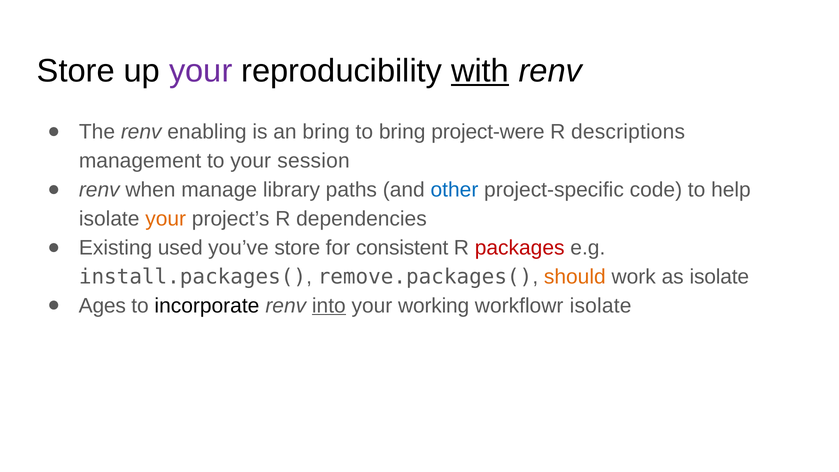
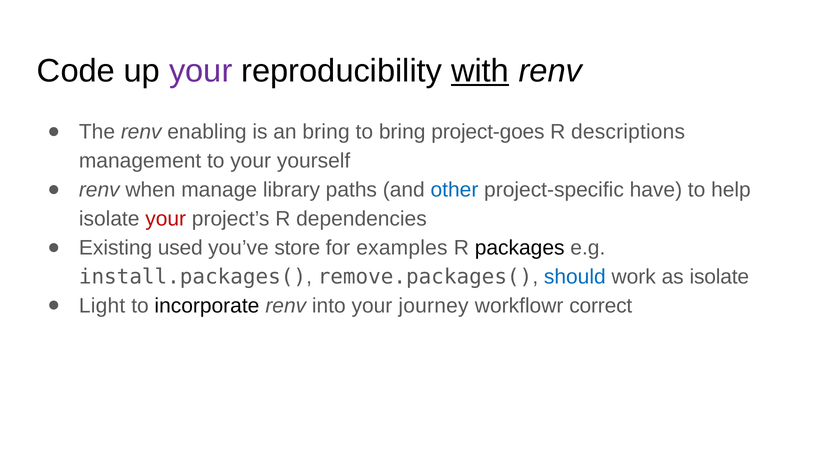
Store: Store -> Code (76, 71)
project-were: project-were -> project-goes (488, 132)
session: session -> yourself (314, 161)
code: code -> have (656, 190)
your colour: orange -> red (166, 219)
consistent: consistent -> examples (402, 248)
packages colour: red -> black (520, 248)
should colour: orange -> blue (575, 277)
Ages: Ages -> Light (102, 306)
into underline: present -> none (329, 306)
working: working -> journey (433, 306)
workflowr isolate: isolate -> correct (601, 306)
